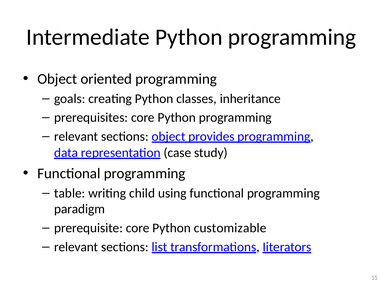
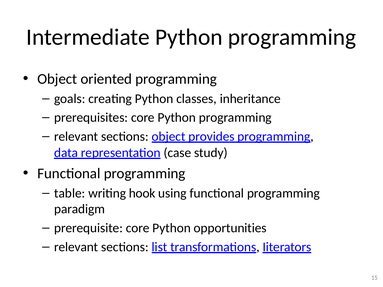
child: child -> hook (142, 193)
customizable: customizable -> opportunities (230, 228)
